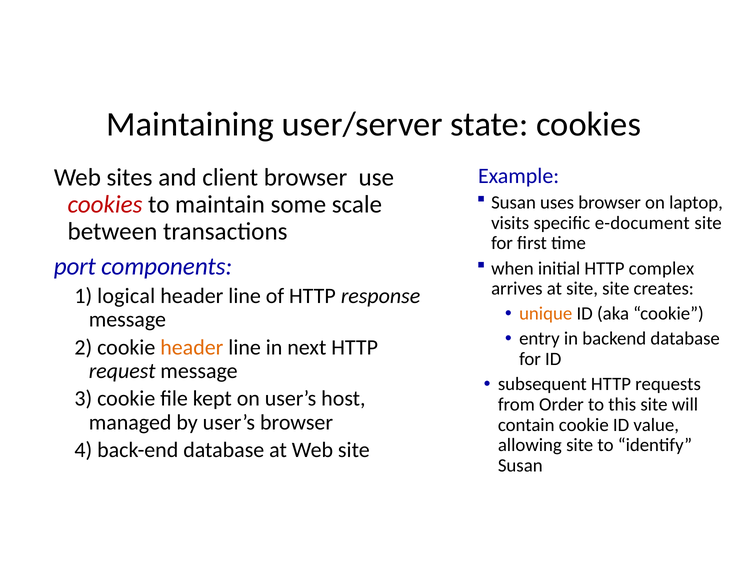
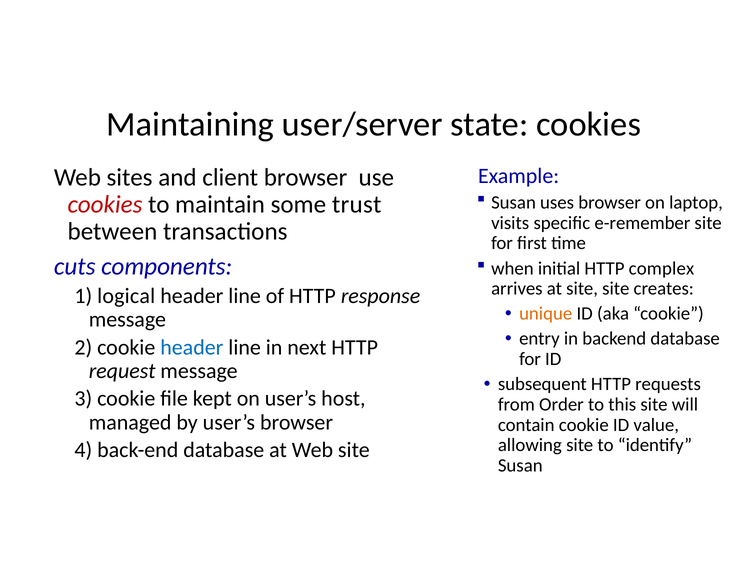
scale: scale -> trust (357, 205)
e-document: e-document -> e-remember (642, 223)
port: port -> cuts (75, 267)
header colour: orange -> blue (192, 347)
